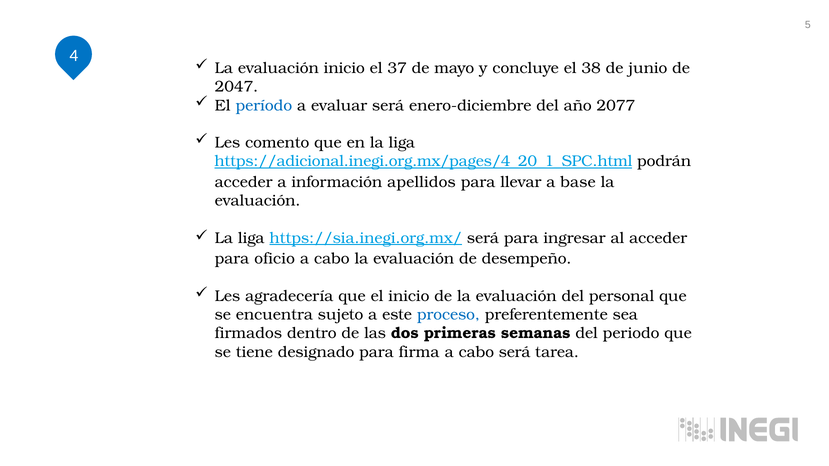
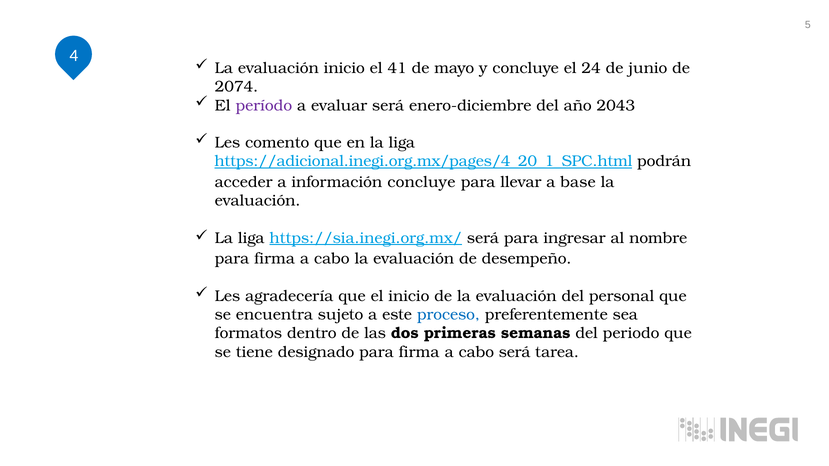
37: 37 -> 41 (397, 68)
38: 38 -> 24 (591, 68)
2047: 2047 -> 2074 (236, 87)
período colour: blue -> purple (264, 105)
2077: 2077 -> 2043 (616, 105)
información apellidos: apellidos -> concluye (421, 182)
al acceder: acceder -> nombre (658, 238)
oficio: oficio -> firma (275, 259)
firmados: firmados -> formatos (248, 333)
